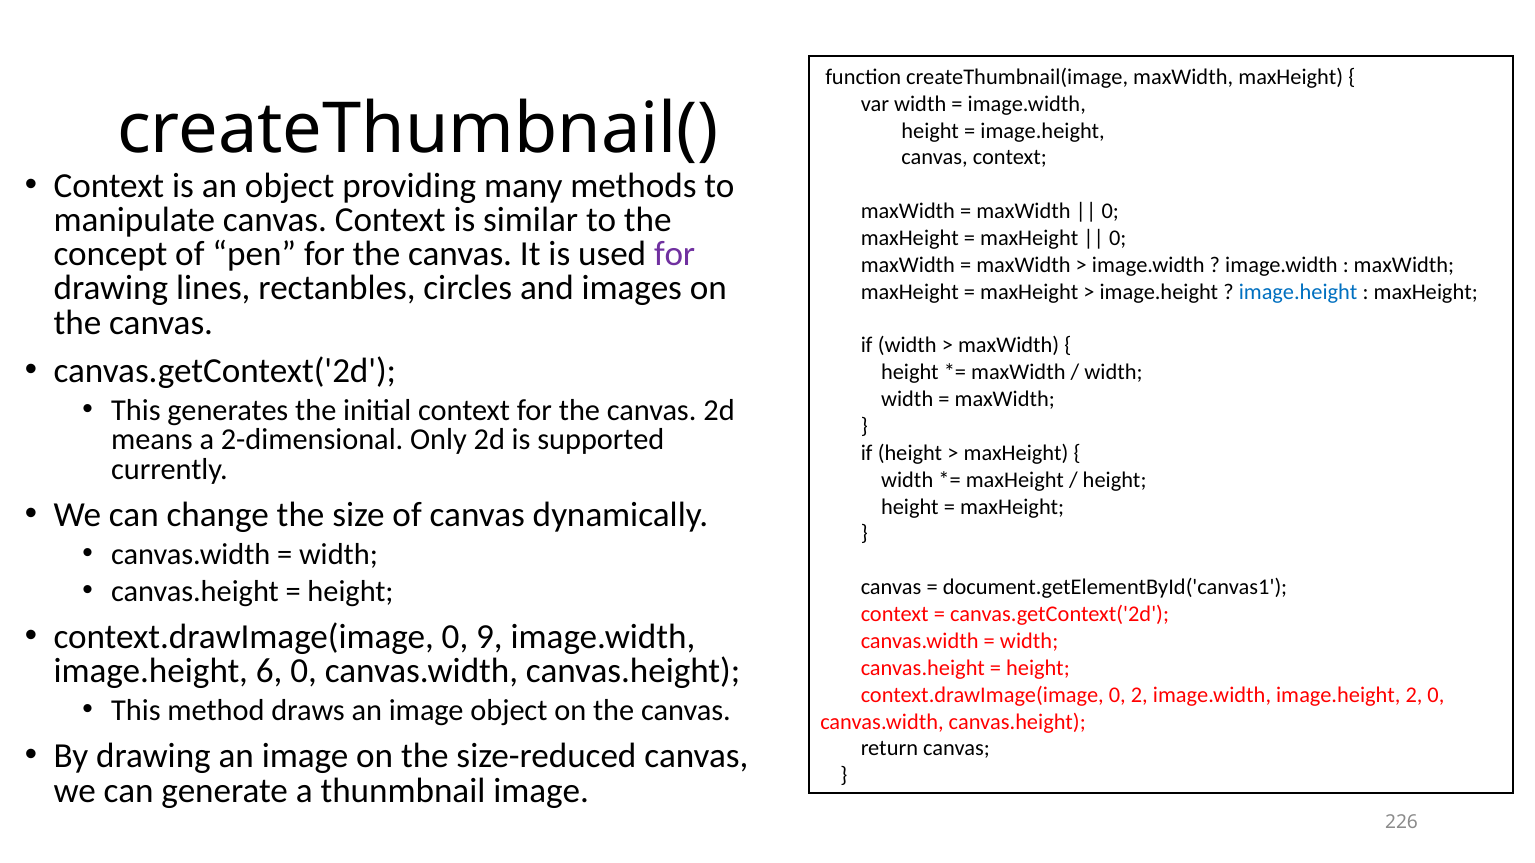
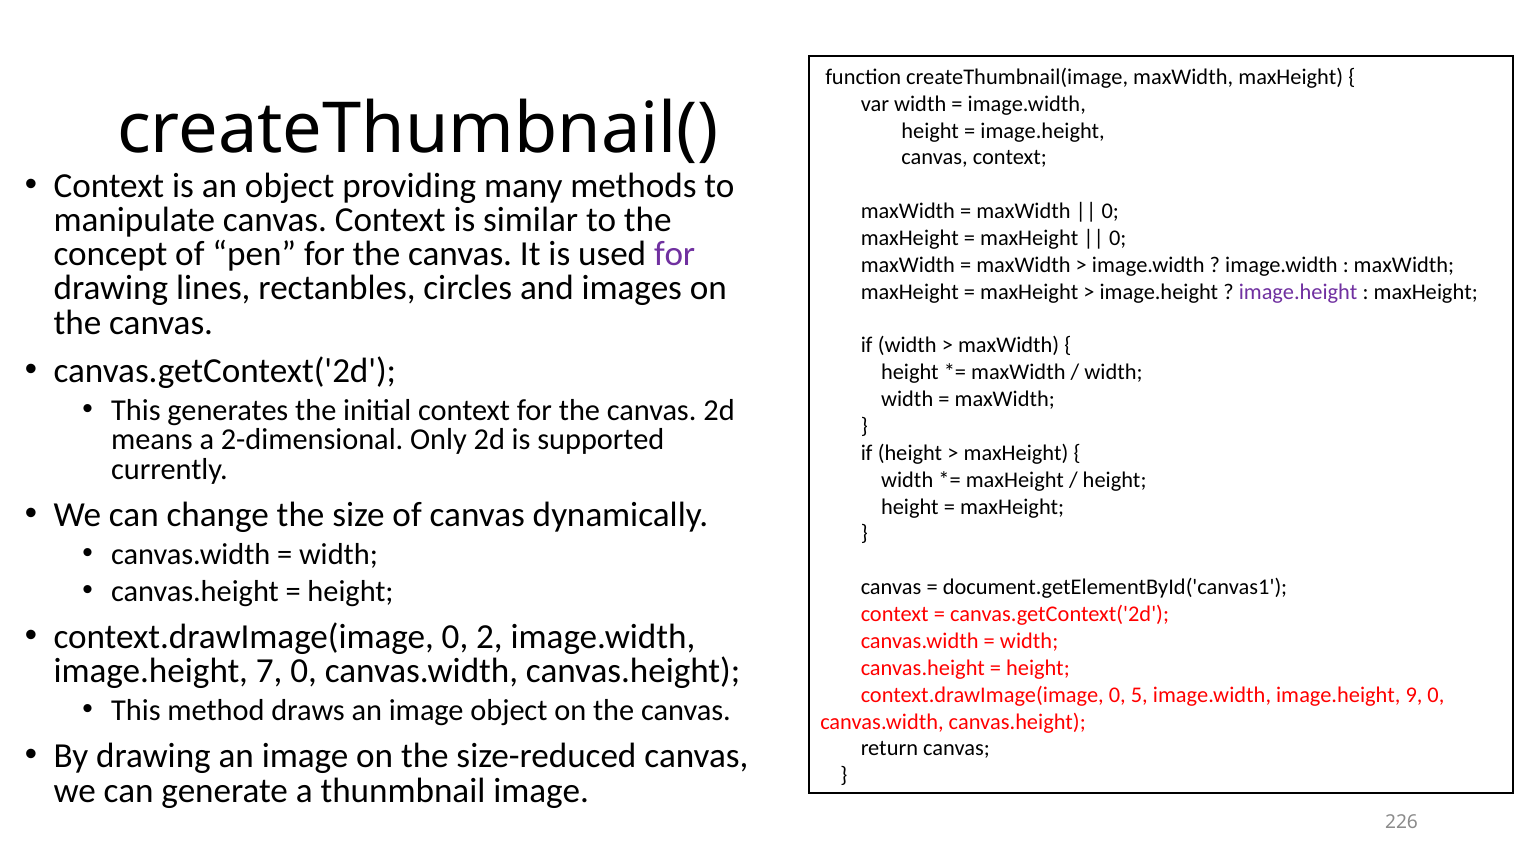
image.height colour: blue -> purple (1298, 292)
9: 9 -> 2 (489, 637)
6: 6 -> 7 (269, 671)
0 2: 2 -> 5 (1139, 695)
image.height 2: 2 -> 9 (1414, 695)
